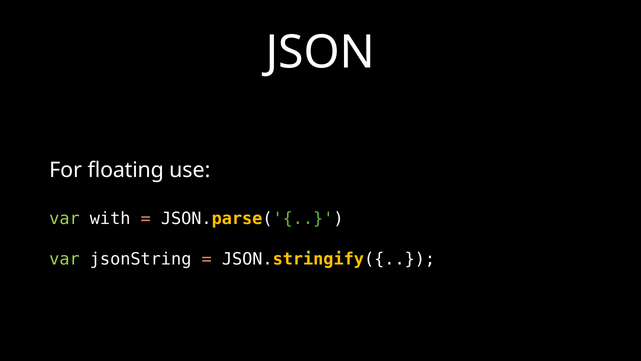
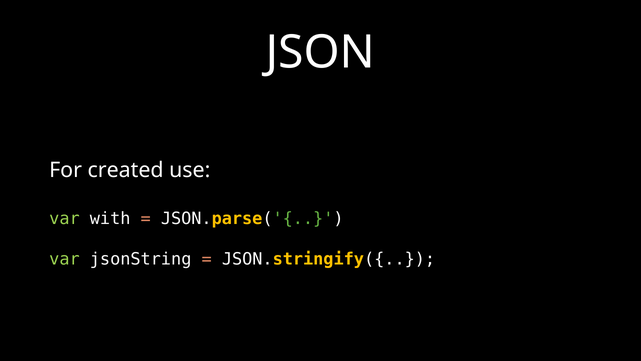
floating: floating -> created (126, 170)
